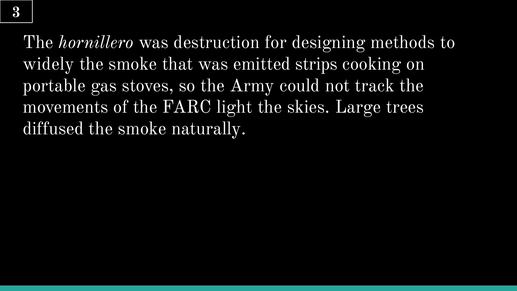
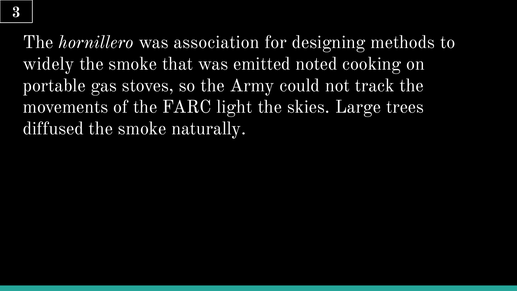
destruction: destruction -> association (217, 42)
strips: strips -> noted (316, 64)
